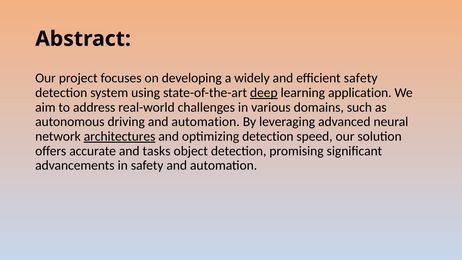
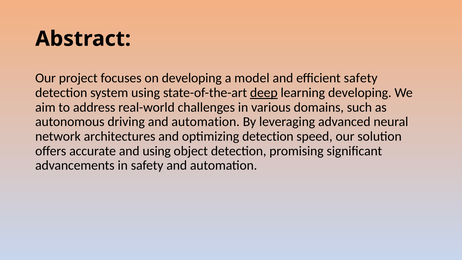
widely: widely -> model (252, 78)
learning application: application -> developing (360, 93)
architectures underline: present -> none (120, 136)
and tasks: tasks -> using (157, 151)
